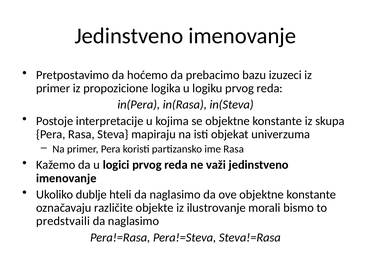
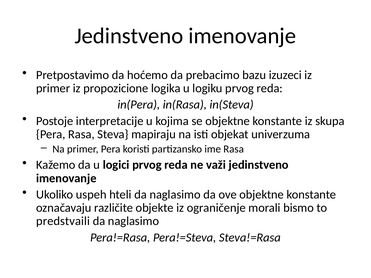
dublje: dublje -> uspeh (91, 195)
ilustrovanje: ilustrovanje -> ograničenje (216, 208)
